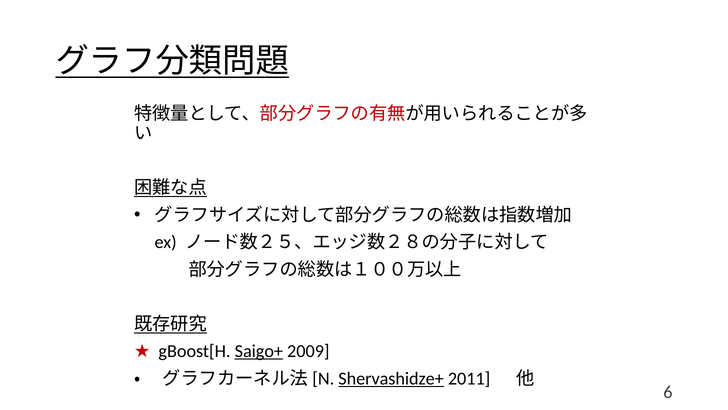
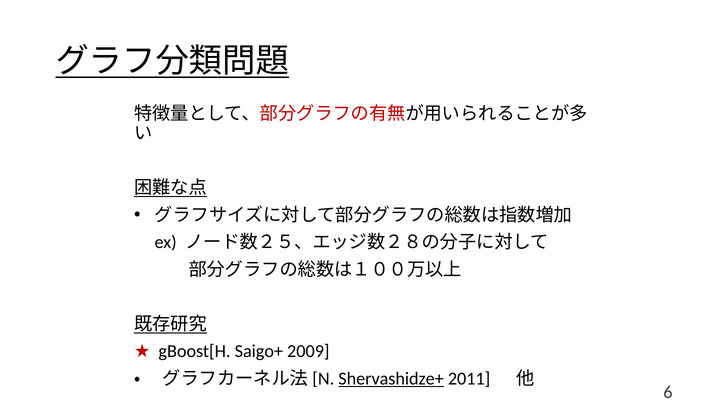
Saigo+ underline: present -> none (259, 351)
